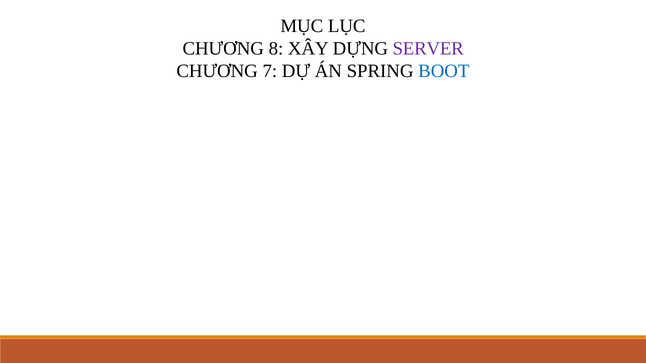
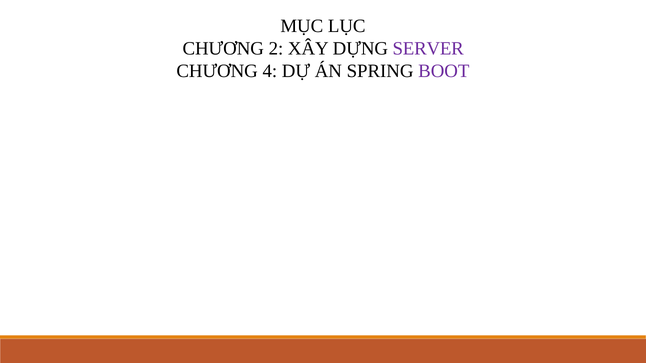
8: 8 -> 2 (276, 49)
7: 7 -> 4 (270, 71)
BOOT colour: blue -> purple (444, 71)
